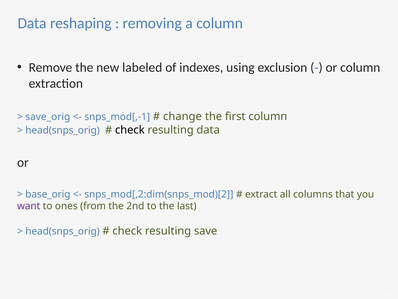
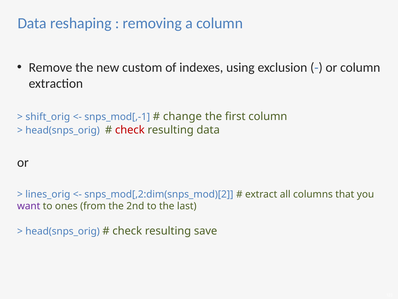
labeled: labeled -> custom (142, 67)
save_orig: save_orig -> shift_orig (48, 117)
check colour: black -> red (130, 130)
base_orig: base_orig -> lines_orig (48, 194)
